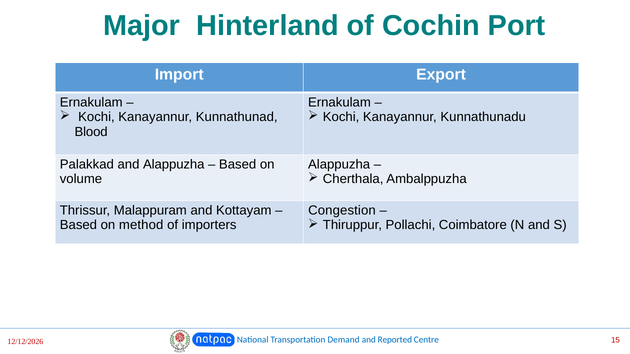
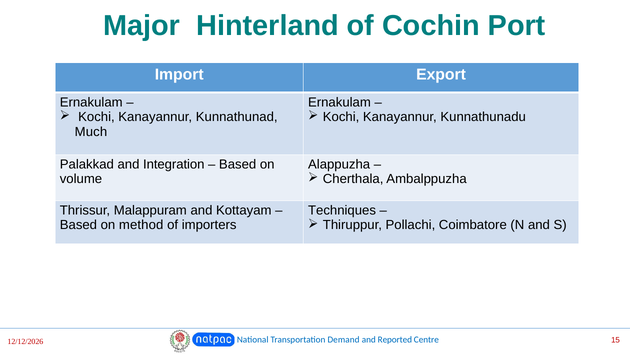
Blood: Blood -> Much (91, 132)
and Alappuzha: Alappuzha -> Integration (174, 165)
Congestion: Congestion -> Techniques (342, 211)
